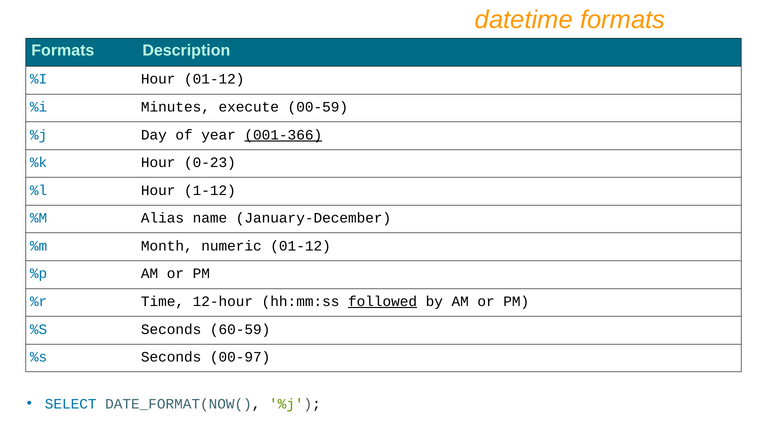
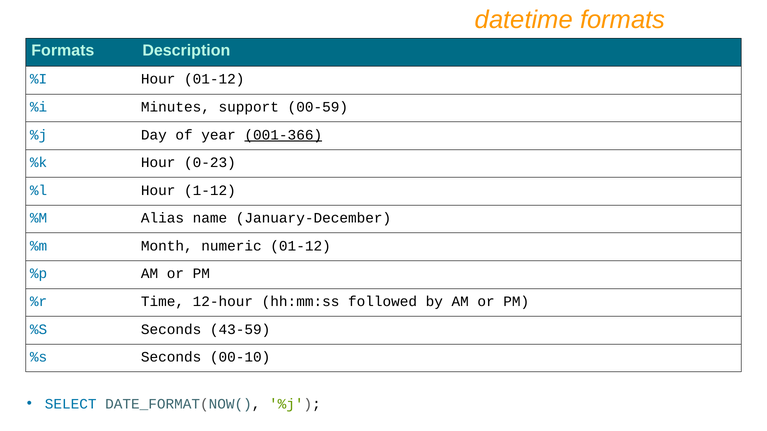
execute: execute -> support (249, 107)
followed underline: present -> none (383, 302)
60-59: 60-59 -> 43-59 (240, 330)
00-97: 00-97 -> 00-10 (240, 357)
